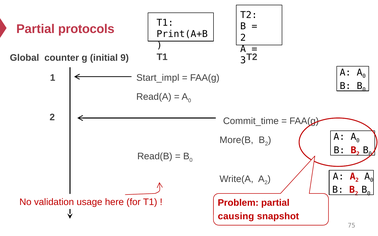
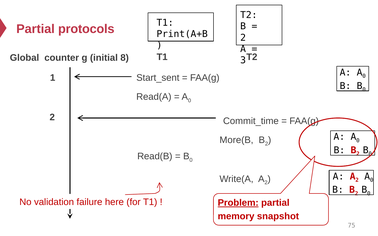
9: 9 -> 8 (125, 58)
Start_impl: Start_impl -> Start_sent (158, 78)
usage: usage -> failure (89, 202)
Problem underline: none -> present (238, 203)
causing: causing -> memory (236, 217)
